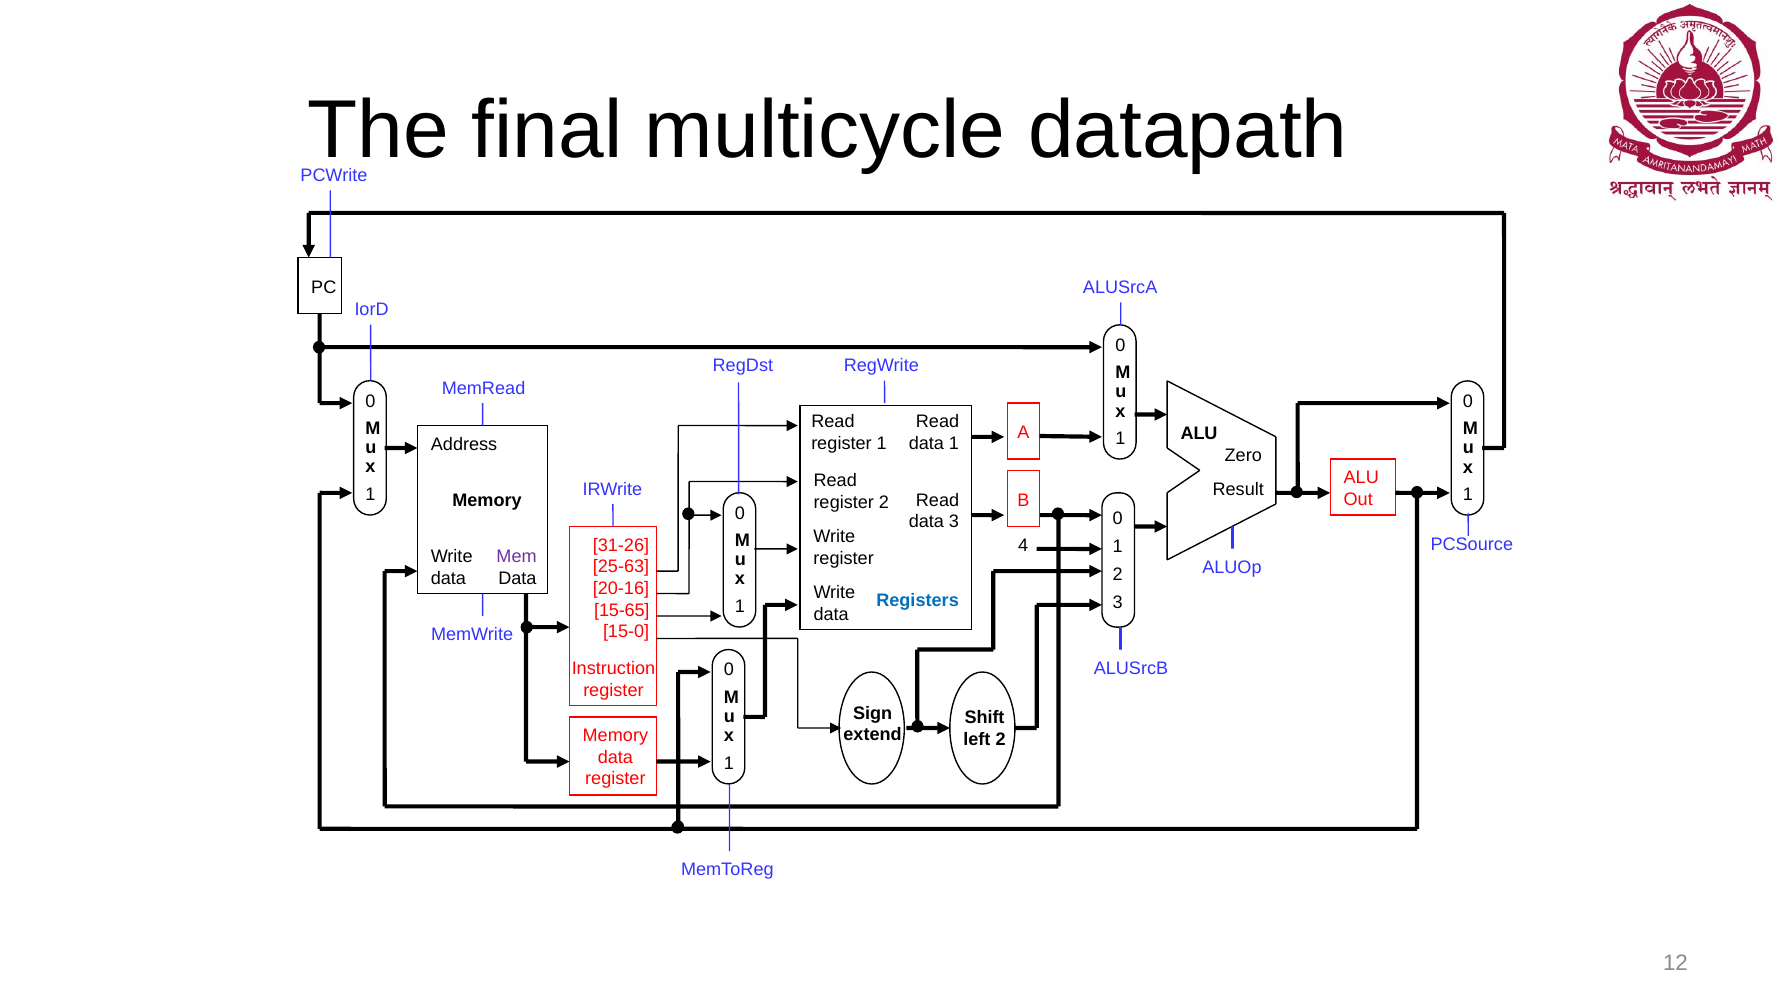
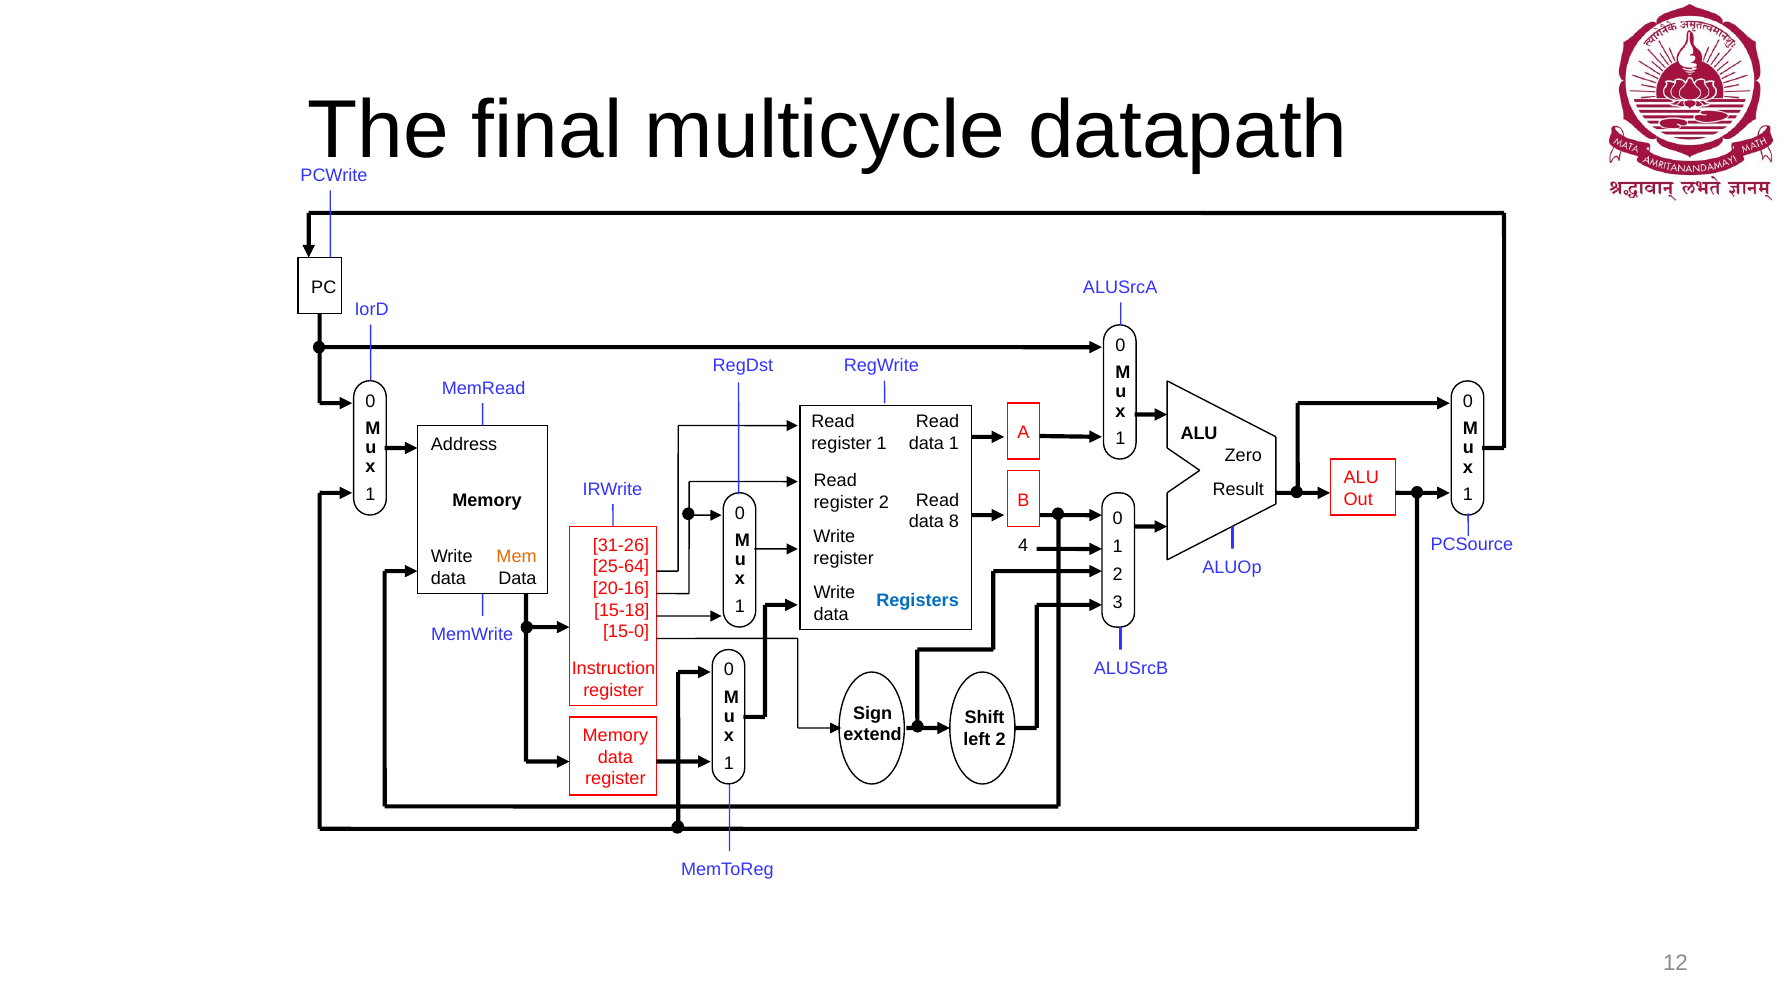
data 3: 3 -> 8 (954, 522)
Mem colour: purple -> orange (517, 556)
25-63: 25-63 -> 25-64 (621, 567)
15-65: 15-65 -> 15-18 (622, 610)
